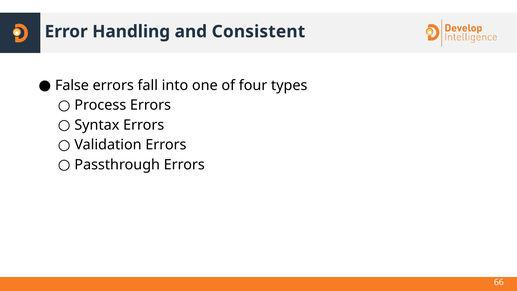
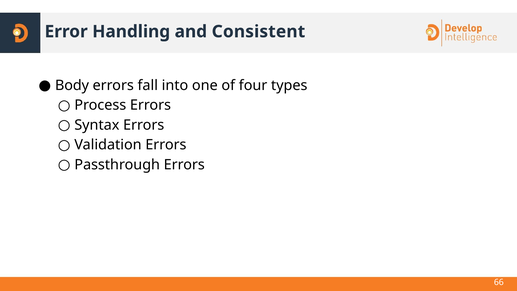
False: False -> Body (72, 85)
